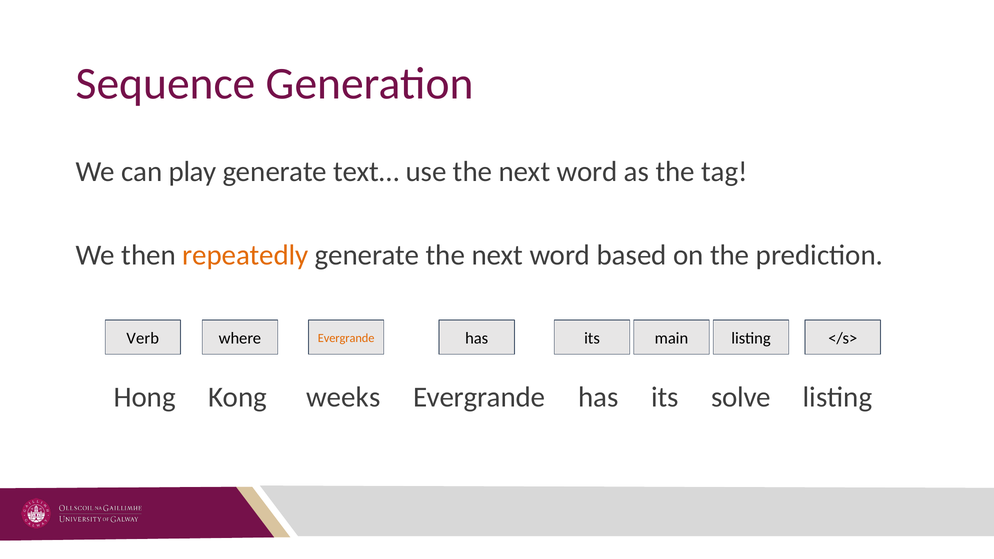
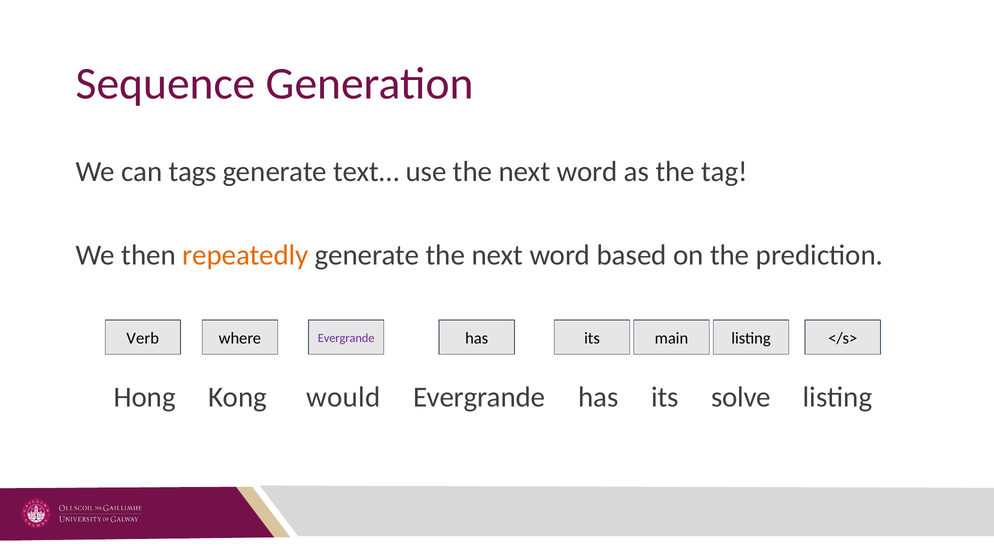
play: play -> tags (193, 172)
Evergrande colour: orange -> purple (346, 338)
weeks: weeks -> would (343, 397)
